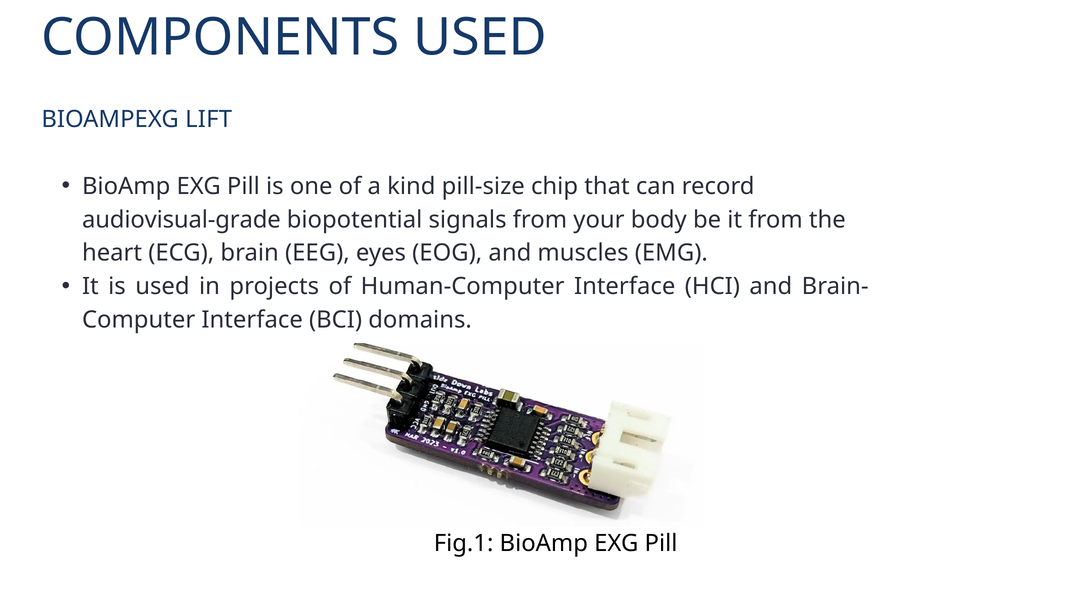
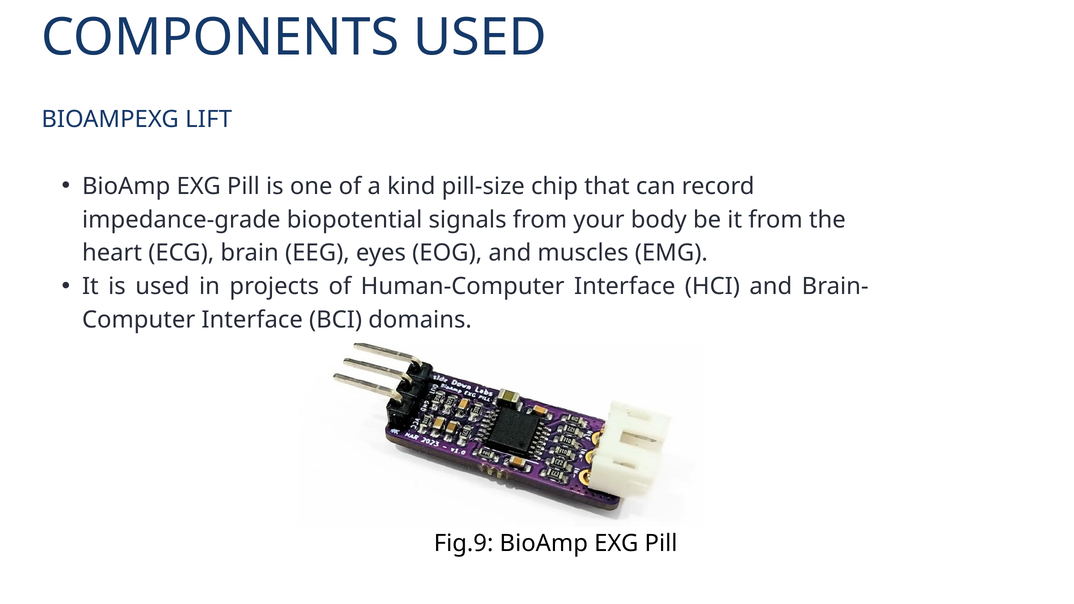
audiovisual-grade: audiovisual-grade -> impedance-grade (181, 220)
Fig.1: Fig.1 -> Fig.9 (464, 544)
